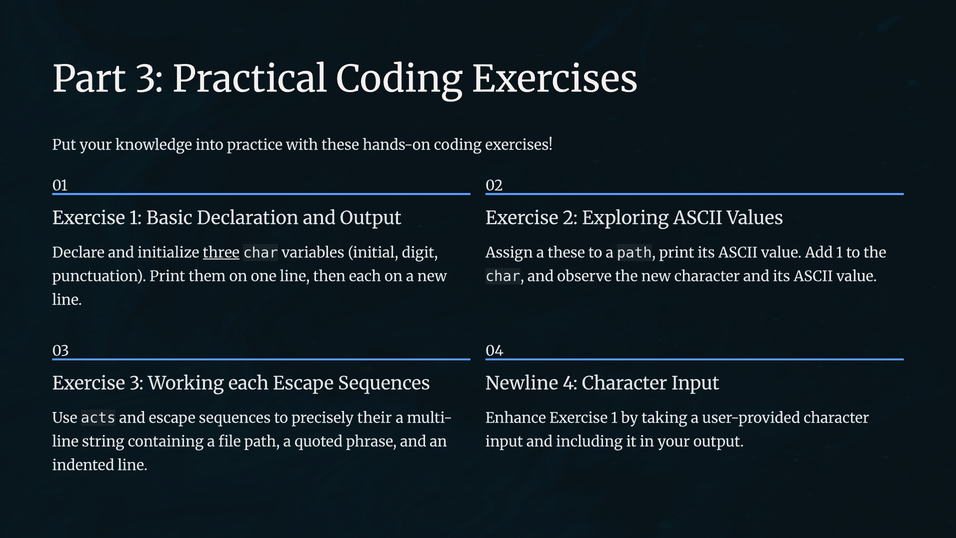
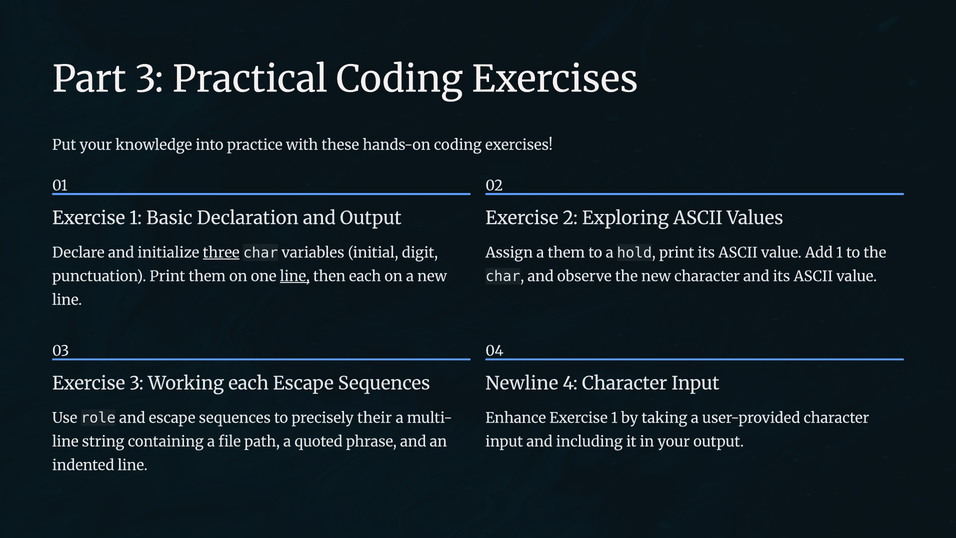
a these: these -> them (566, 253)
a path: path -> hold (634, 253)
line underline: none -> present (295, 276)
acts: acts -> role (98, 418)
